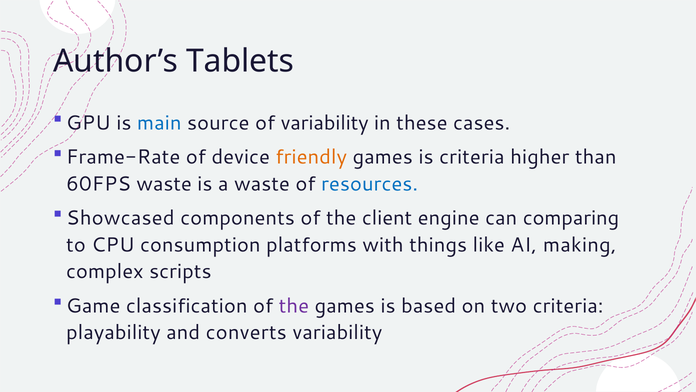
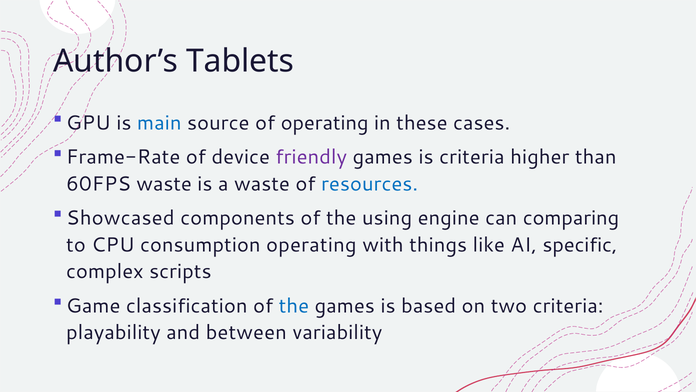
of variability: variability -> operating (325, 123)
friendly colour: orange -> purple (311, 157)
client: client -> using (387, 218)
consumption platforms: platforms -> operating (311, 245)
making: making -> specific (580, 245)
the colour: purple -> blue (294, 305)
converts: converts -> between (246, 332)
